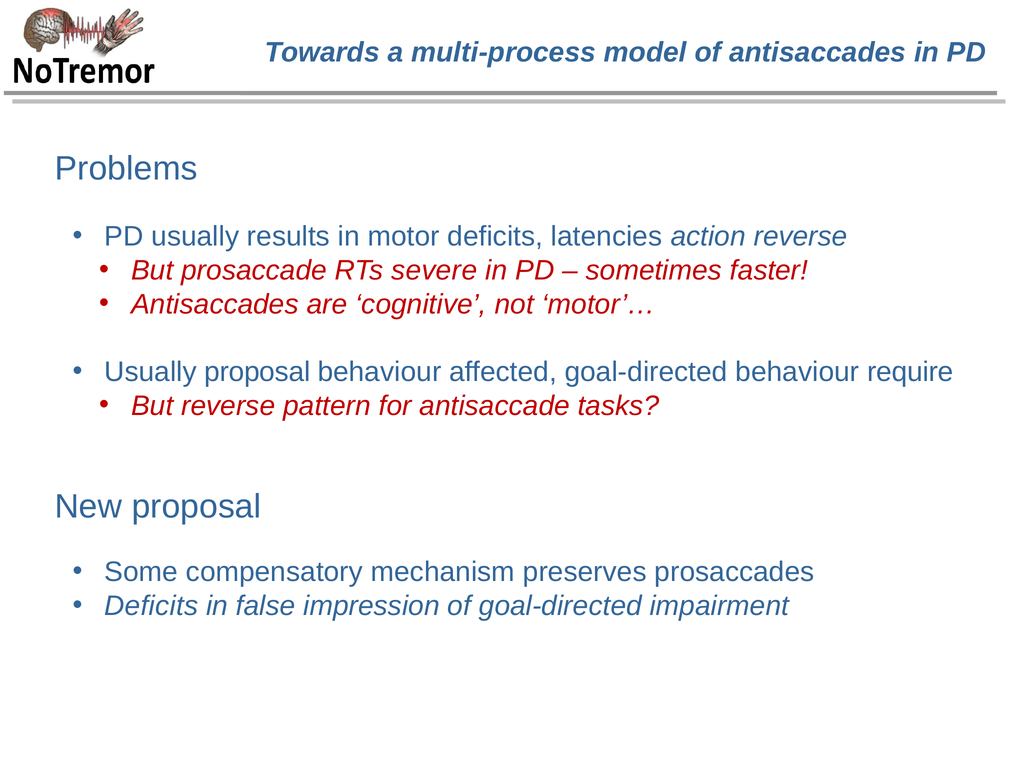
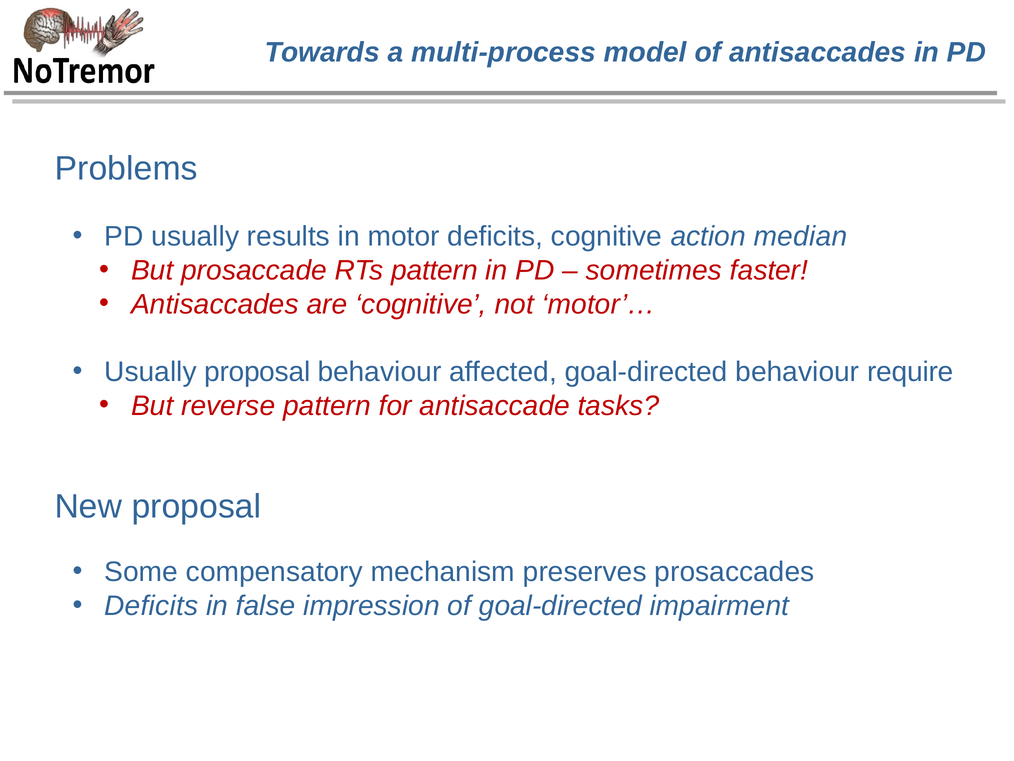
deficits latencies: latencies -> cognitive (607, 236)
action reverse: reverse -> median (801, 236)
RTs severe: severe -> pattern (435, 270)
